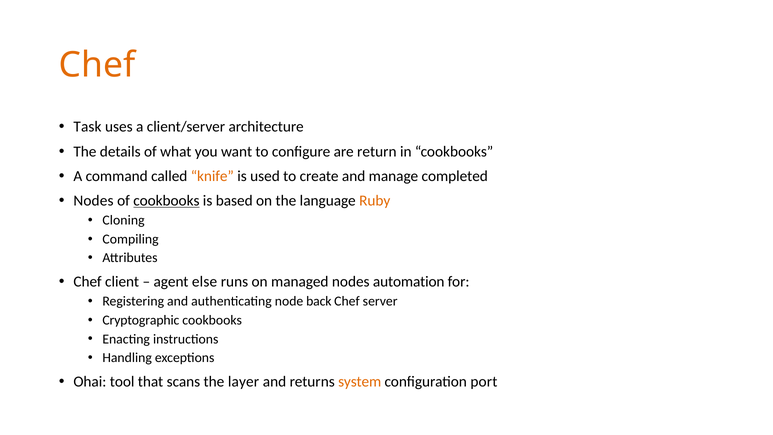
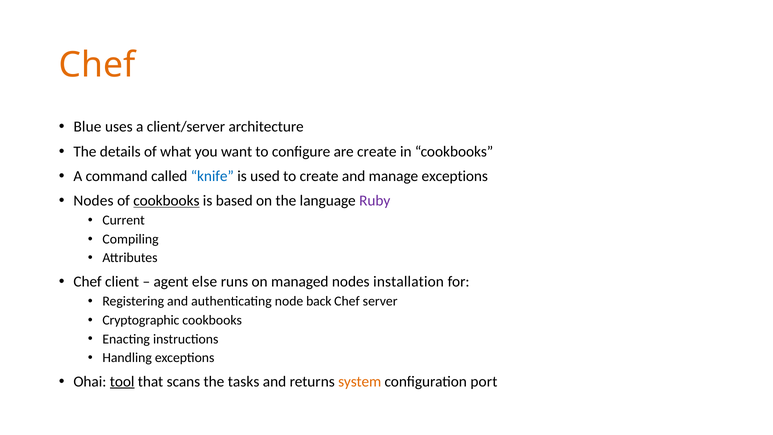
Task: Task -> Blue (87, 127)
are return: return -> create (377, 151)
knife colour: orange -> blue (212, 176)
manage completed: completed -> exceptions (455, 176)
Ruby colour: orange -> purple (375, 201)
Cloning: Cloning -> Current (124, 220)
automation: automation -> installation (409, 282)
tool underline: none -> present (122, 381)
layer: layer -> tasks (244, 381)
